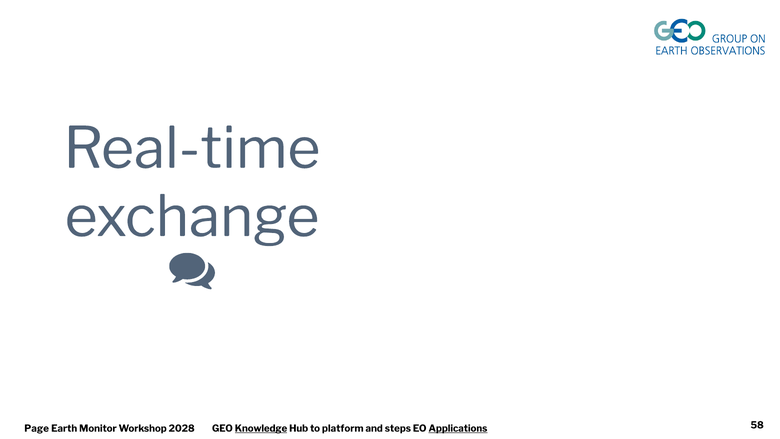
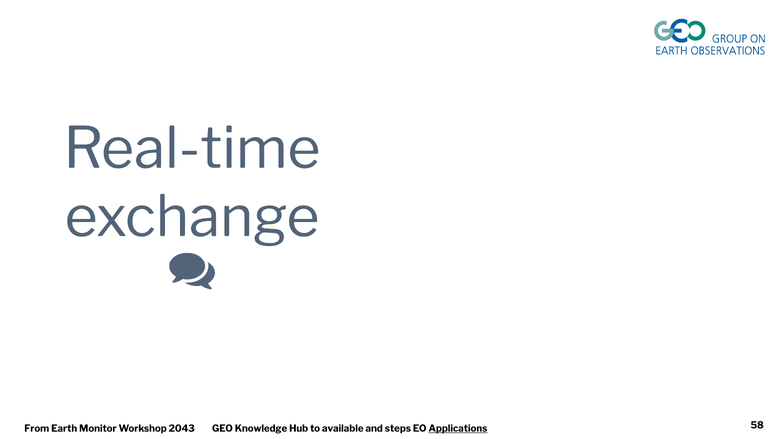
Page: Page -> From (37, 428)
2028: 2028 -> 2043 (182, 428)
Knowledge underline: present -> none (261, 428)
platform: platform -> available (343, 428)
